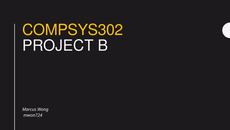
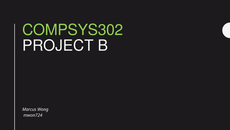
COMPSYS302 colour: yellow -> light green (73, 30)
